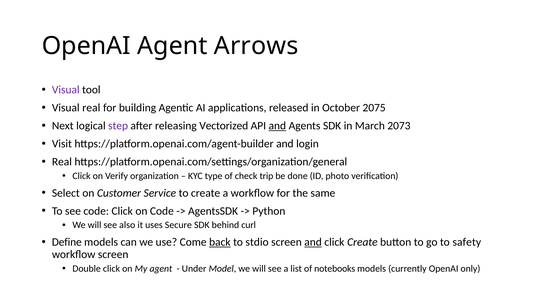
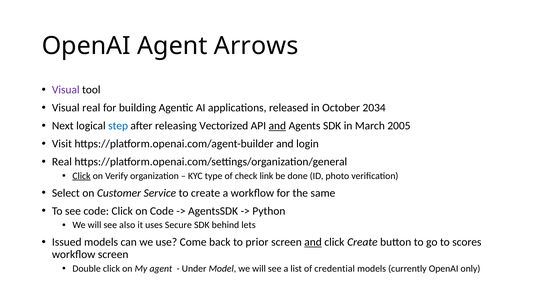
2075: 2075 -> 2034 (374, 108)
step colour: purple -> blue (118, 126)
2073: 2073 -> 2005 (399, 126)
Click underline: none -> present (82, 176)
trip: trip -> link (266, 176)
curl: curl -> lets (249, 226)
Define: Define -> Issued (67, 243)
back underline: present -> none (220, 243)
stdio: stdio -> prior (257, 243)
safety: safety -> scores (467, 243)
notebooks: notebooks -> credential (335, 269)
